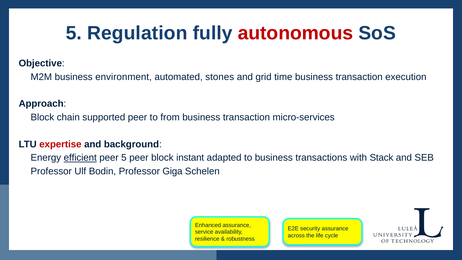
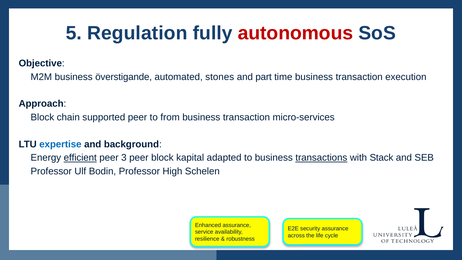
environment: environment -> överstigande (124, 77)
grid: grid -> part (264, 77)
expertise colour: red -> blue (60, 144)
peer 5: 5 -> 3 (124, 158)
instant: instant -> kapital (190, 158)
transactions underline: none -> present (321, 158)
Giga: Giga -> High (172, 171)
